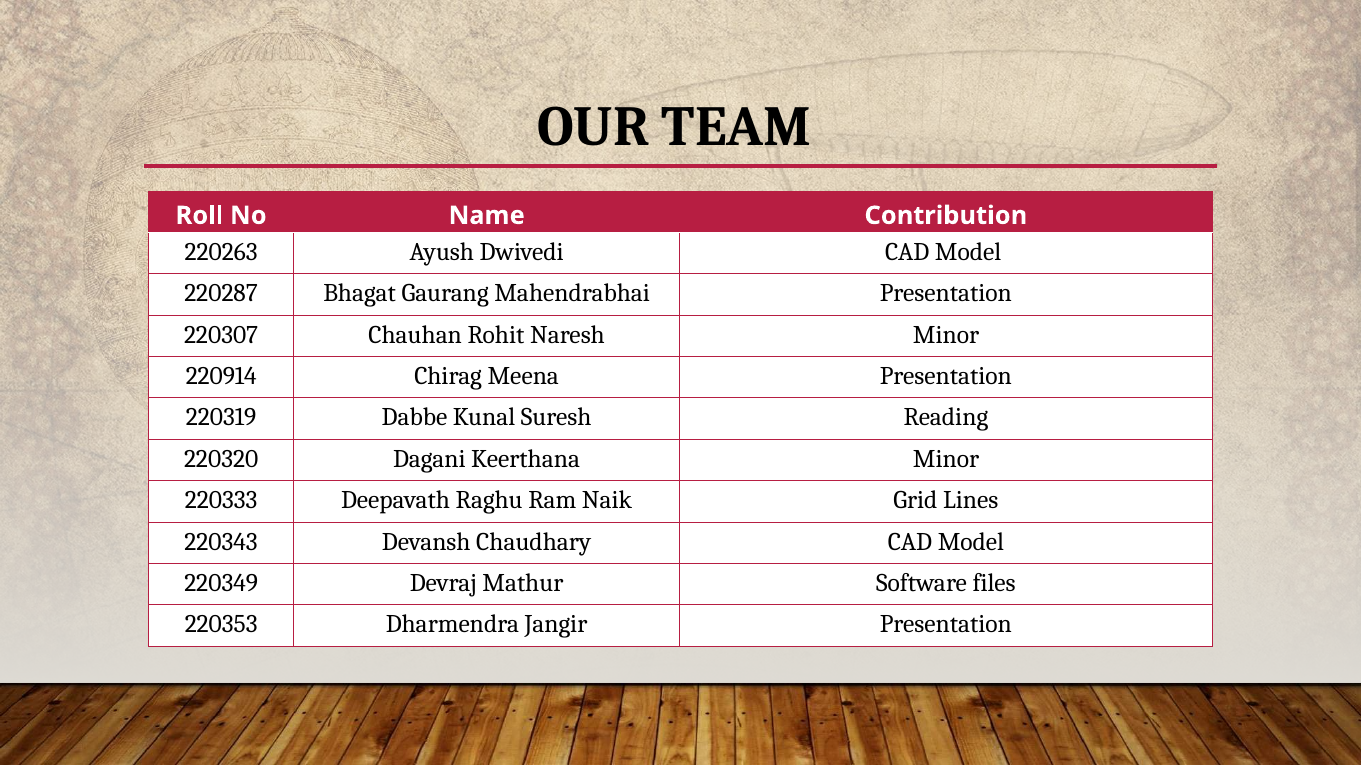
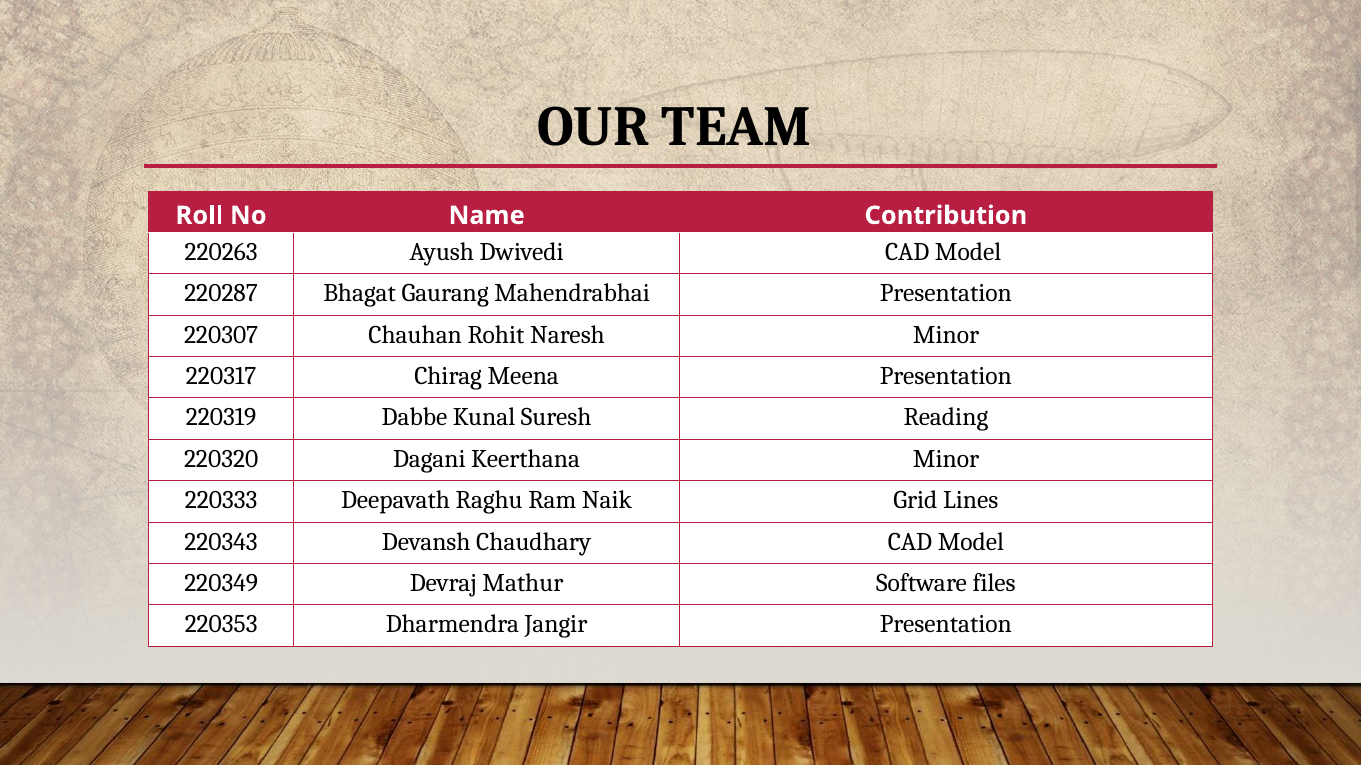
220914: 220914 -> 220317 (221, 376)
